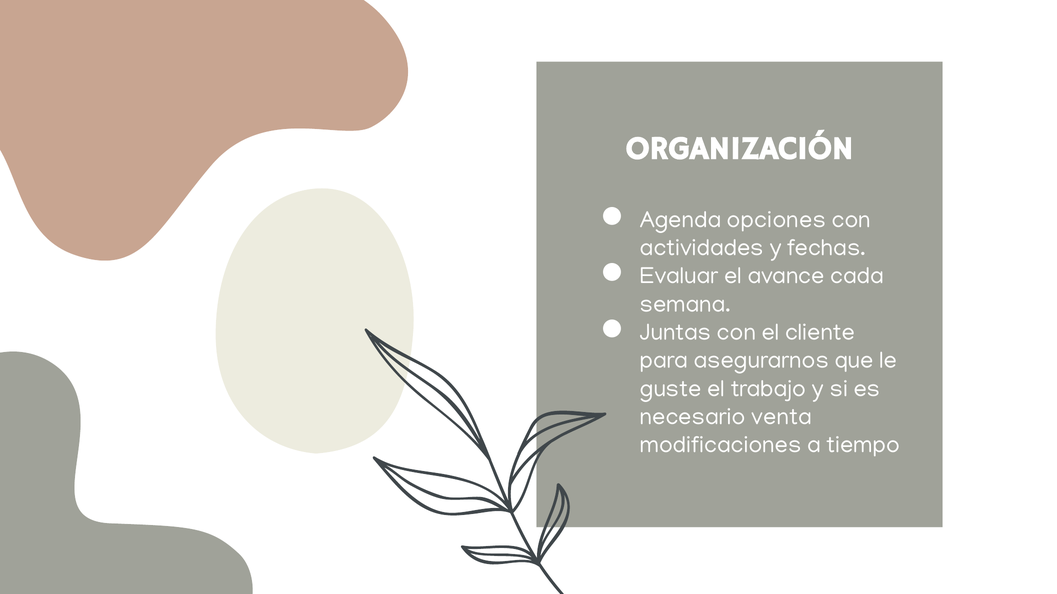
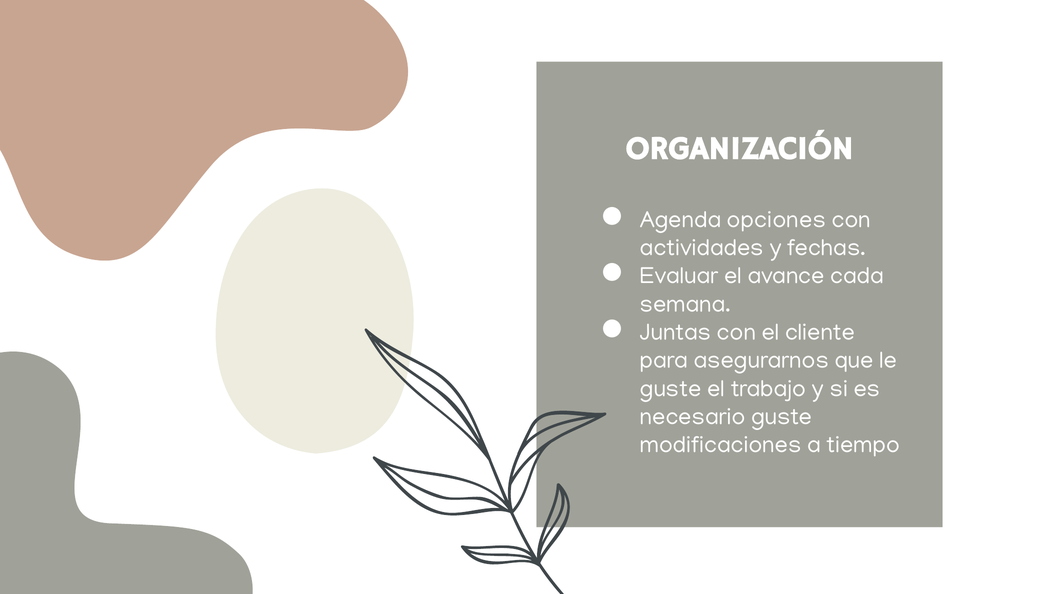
necesario venta: venta -> guste (782, 417)
